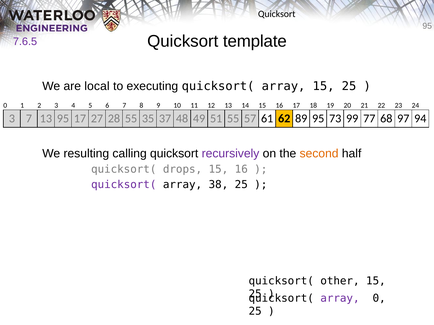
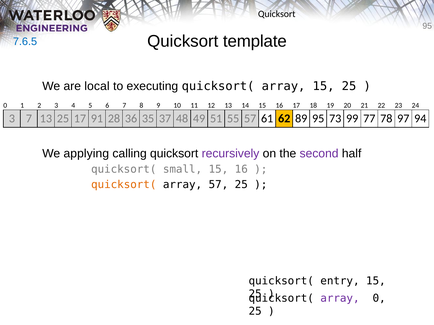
7.6.5 colour: purple -> blue (25, 42)
13 95: 95 -> 25 (63, 119)
27: 27 -> 91 (97, 119)
28 55: 55 -> 36 (131, 119)
68: 68 -> 78 (386, 119)
resulting: resulting -> applying (86, 154)
second colour: orange -> purple (319, 154)
drops: drops -> small (183, 170)
quicksort( colour: purple -> orange (124, 185)
array 38: 38 -> 57 (218, 185)
other: other -> entry (340, 282)
